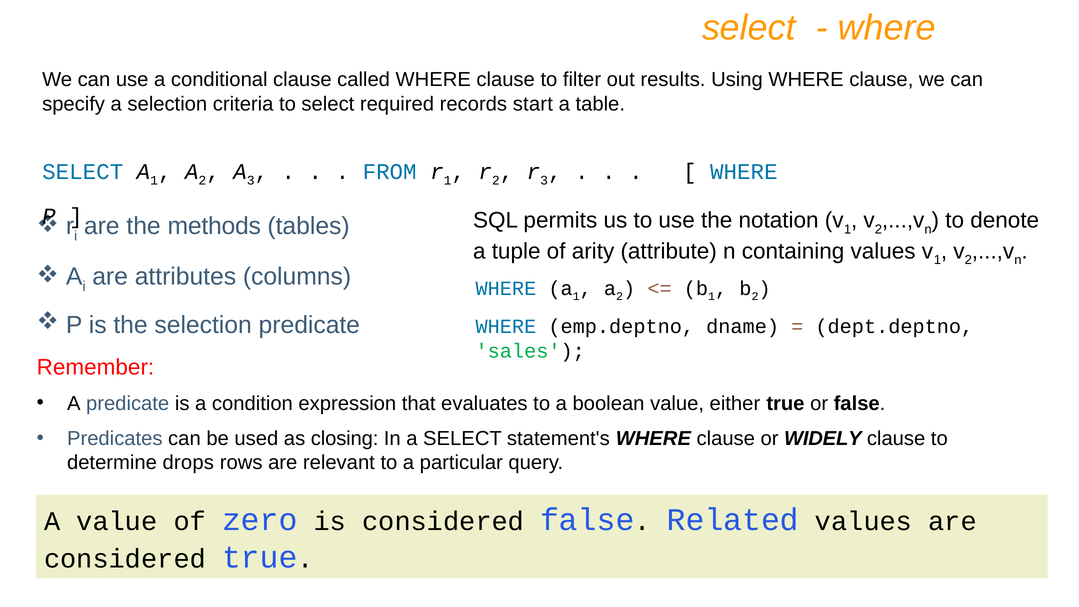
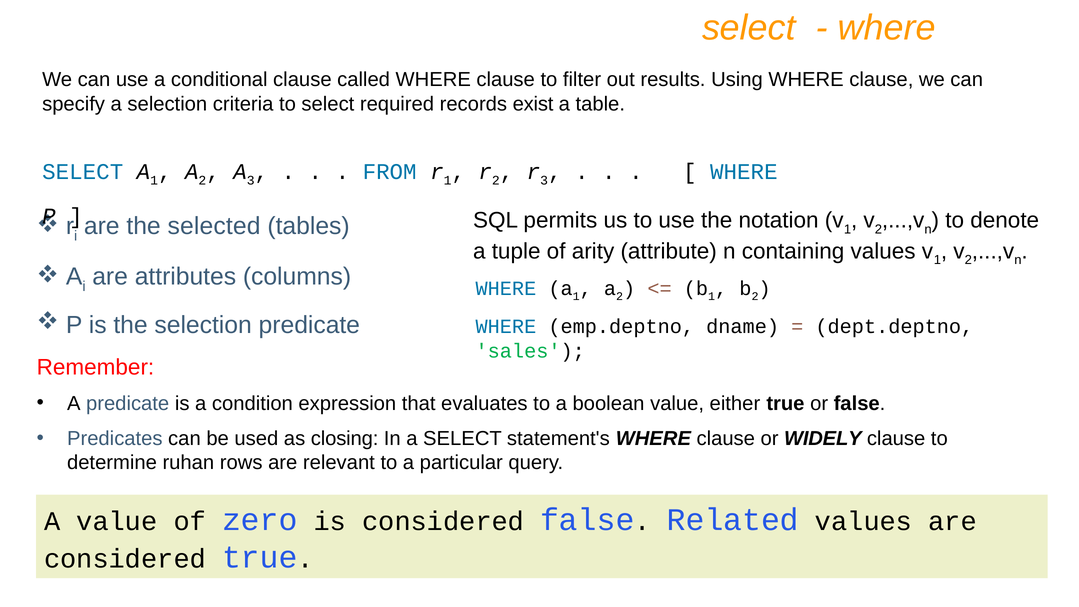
start: start -> exist (533, 104)
methods: methods -> selected (214, 226)
drops: drops -> ruhan (188, 463)
